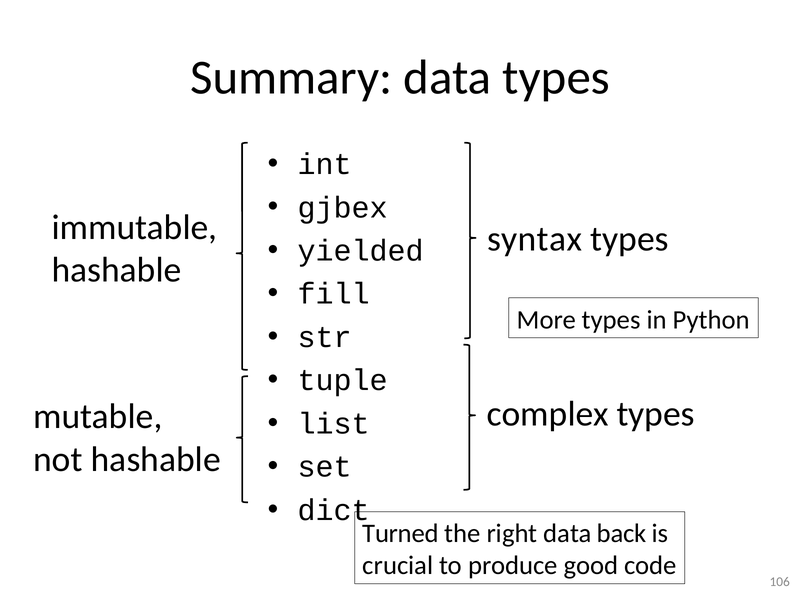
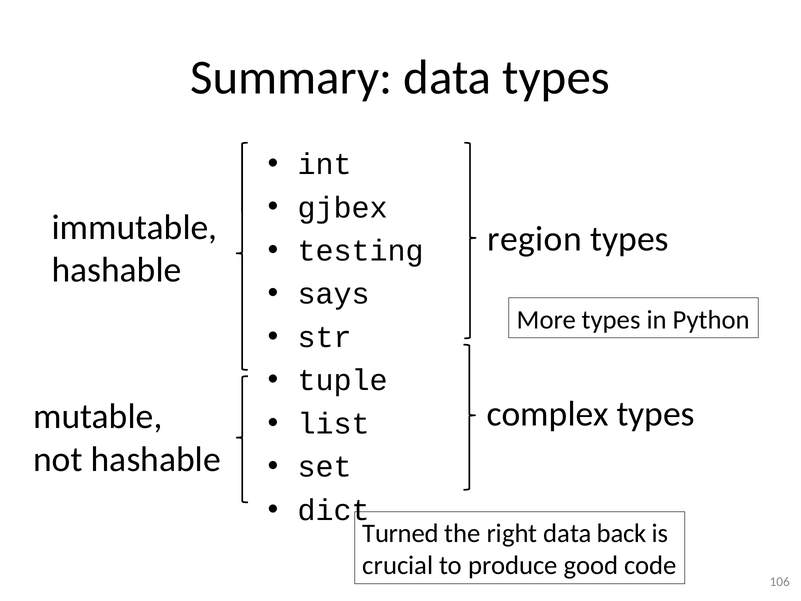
syntax: syntax -> region (535, 239)
yielded: yielded -> testing (361, 251)
fill: fill -> says (334, 294)
